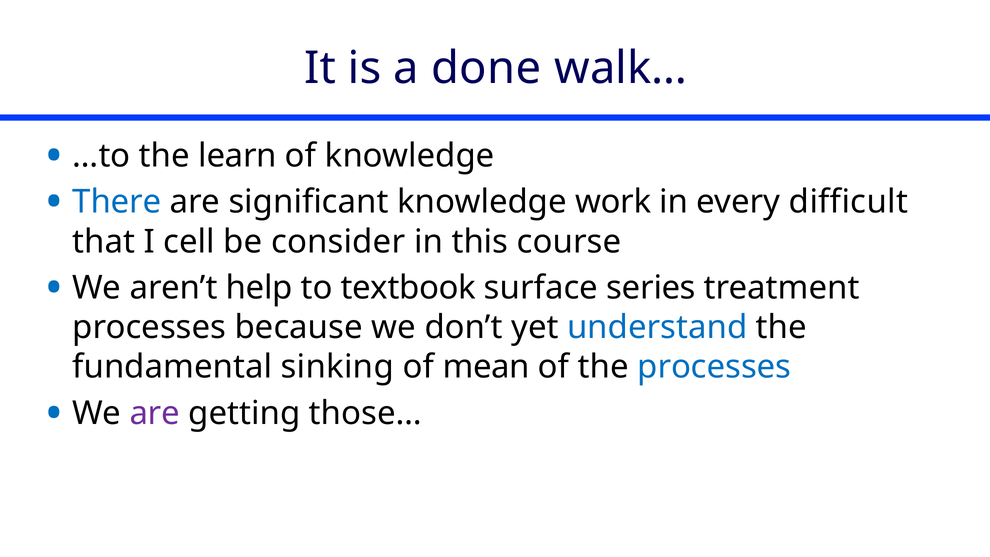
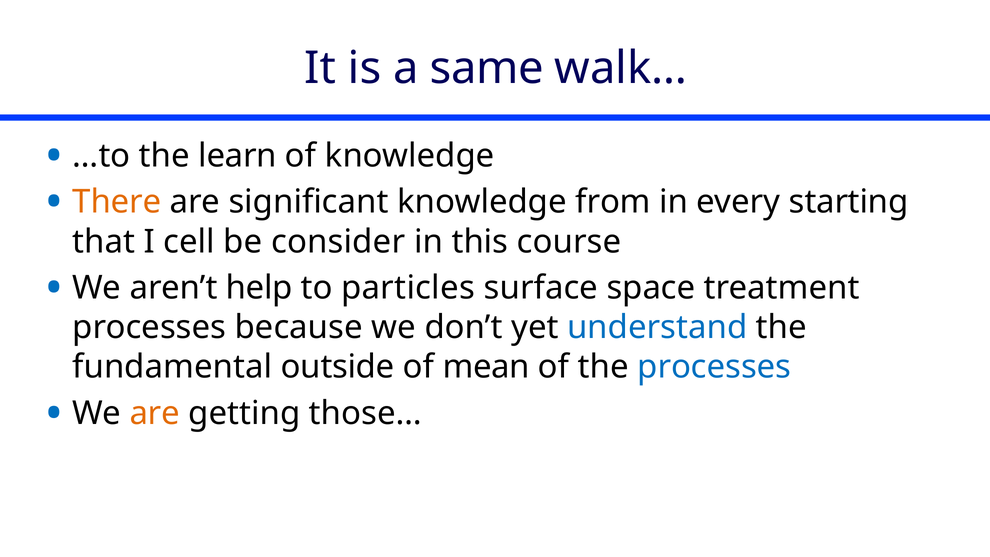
done: done -> same (487, 68)
There colour: blue -> orange (117, 202)
work: work -> from (613, 202)
difficult: difficult -> starting (849, 202)
textbook: textbook -> particles (408, 288)
series: series -> space (651, 288)
sinking: sinking -> outside (338, 367)
are colour: purple -> orange (155, 413)
